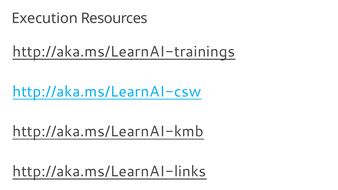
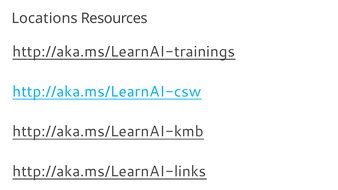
Execution: Execution -> Locations (45, 18)
